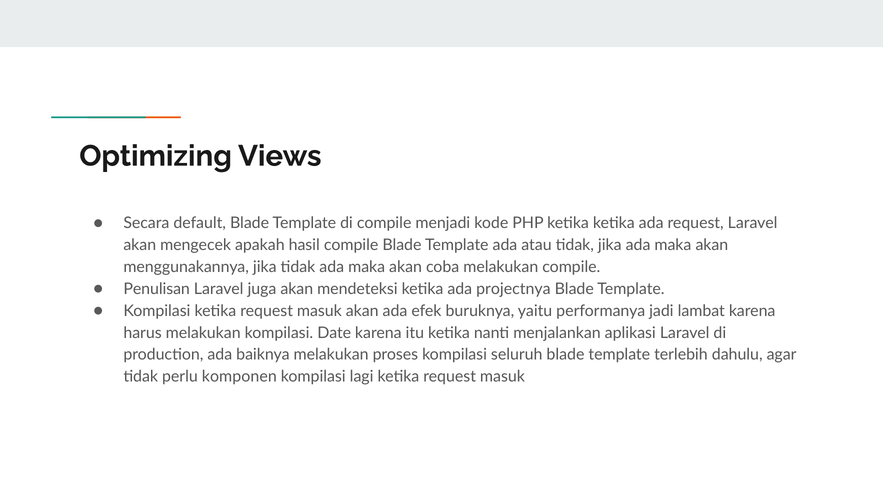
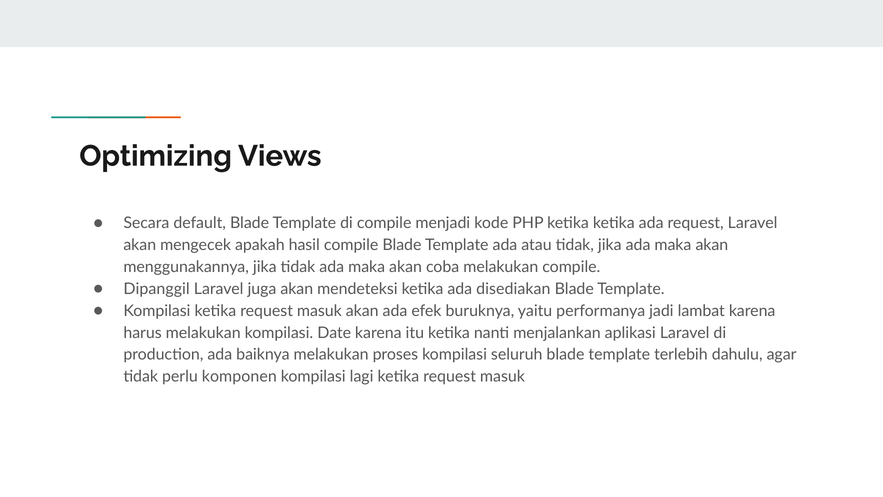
Penulisan: Penulisan -> Dipanggil (157, 289)
projectnya: projectnya -> disediakan (513, 289)
